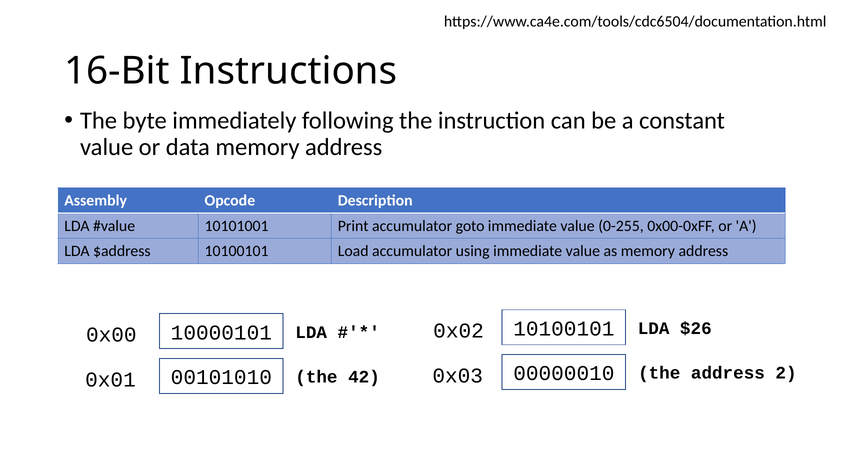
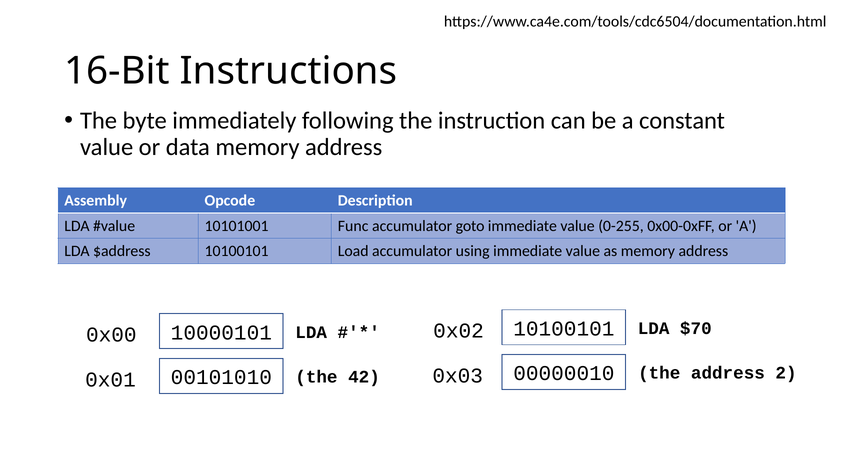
Print: Print -> Func (353, 226)
$26: $26 -> $70 (696, 328)
